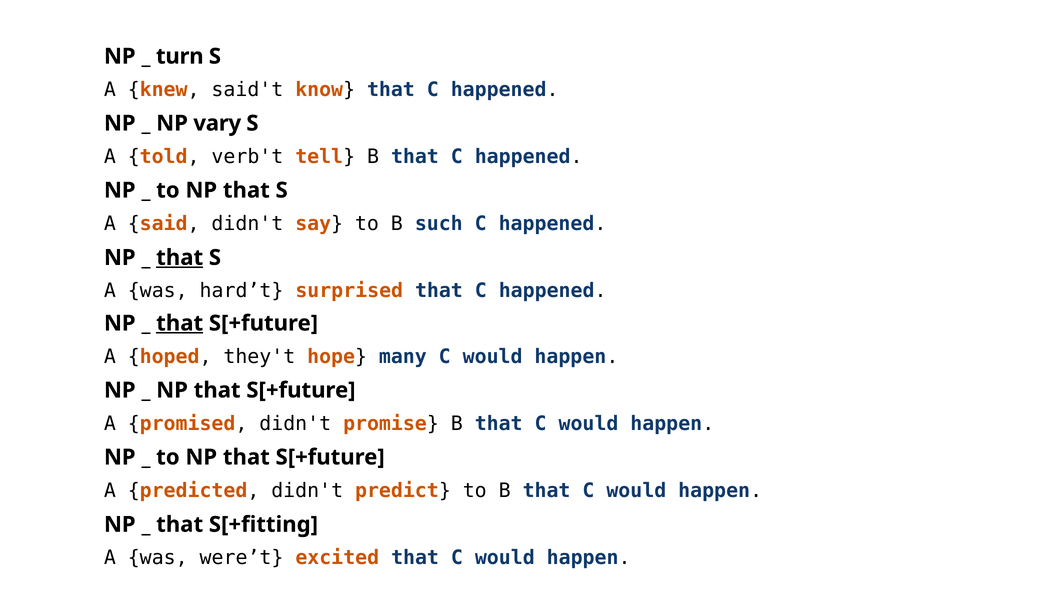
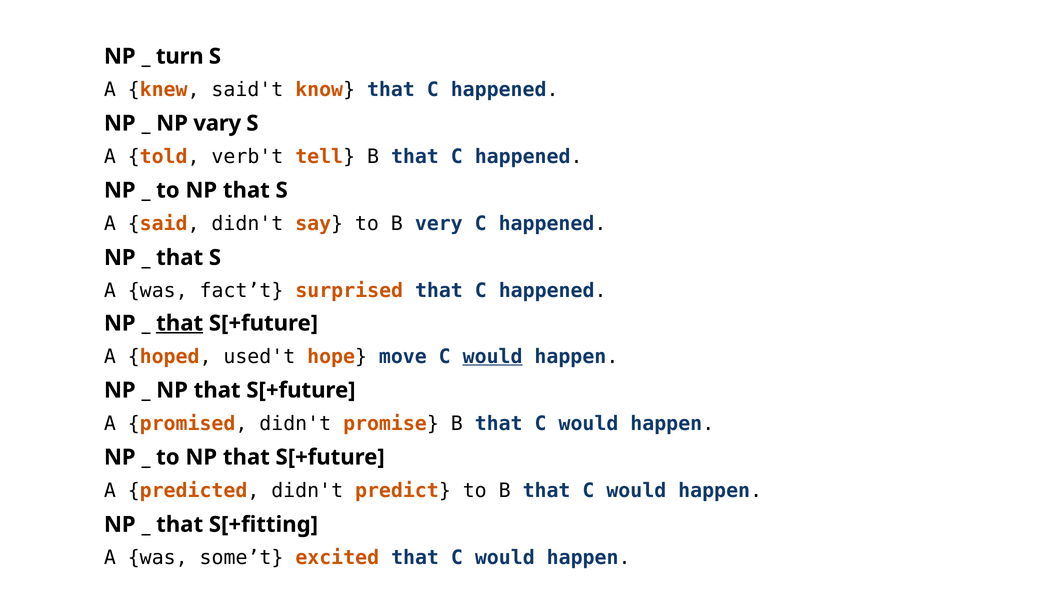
such: such -> very (439, 224)
that underline: present -> none (180, 258)
hard’t: hard’t -> fact’t (242, 291)
they't: they't -> used't (259, 356)
many: many -> move (403, 356)
would underline: none -> present (493, 356)
were’t: were’t -> some’t (242, 558)
